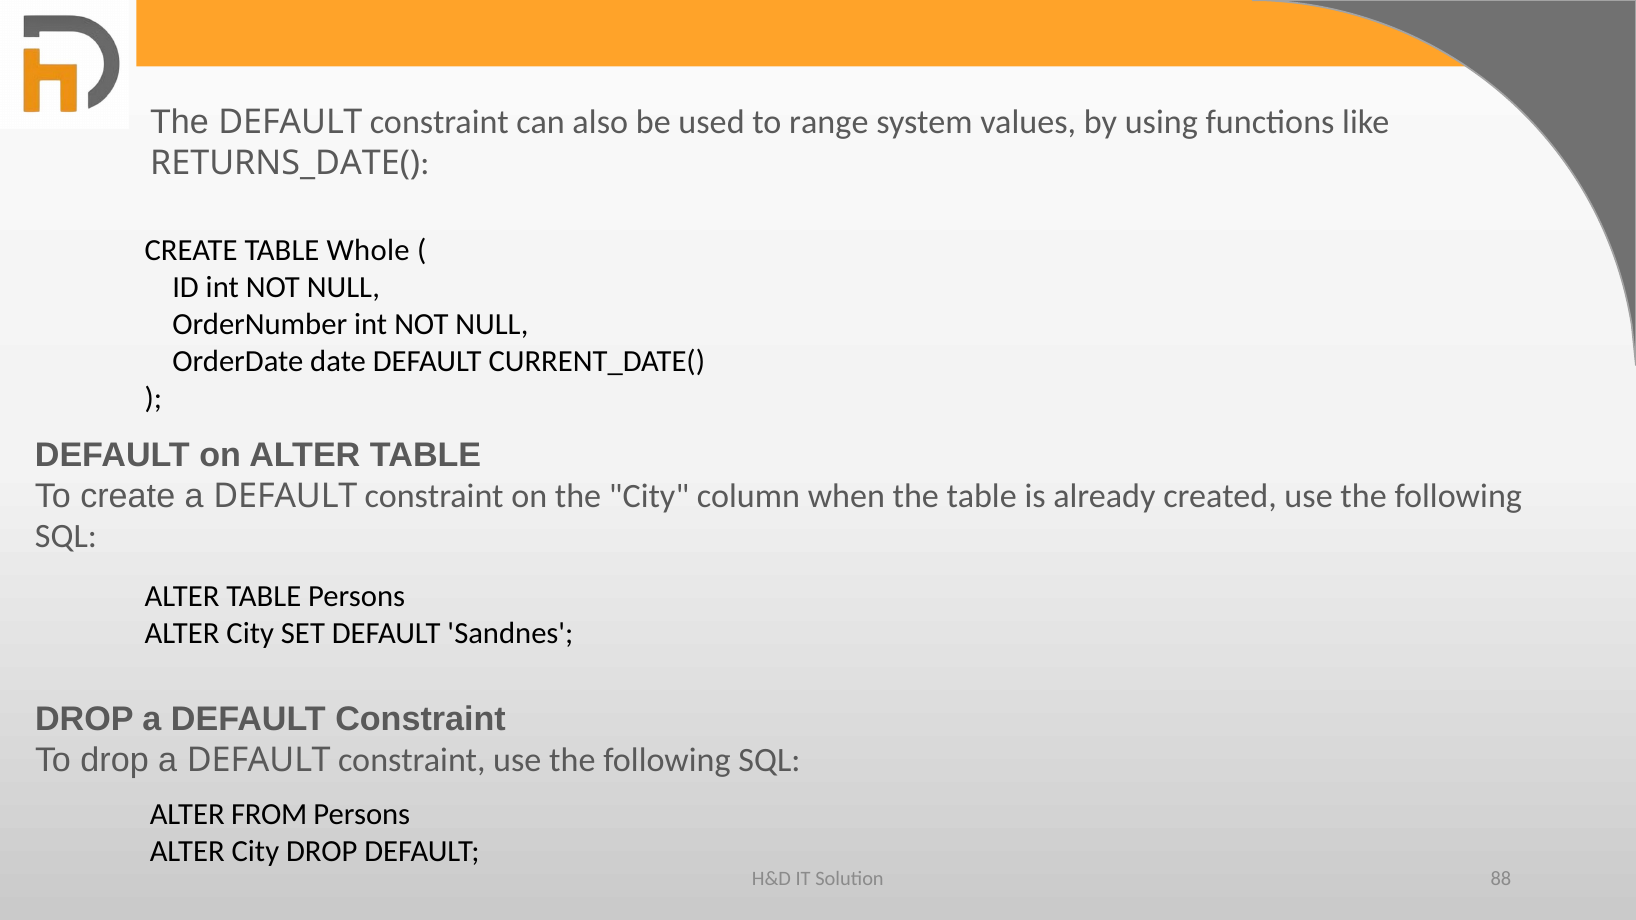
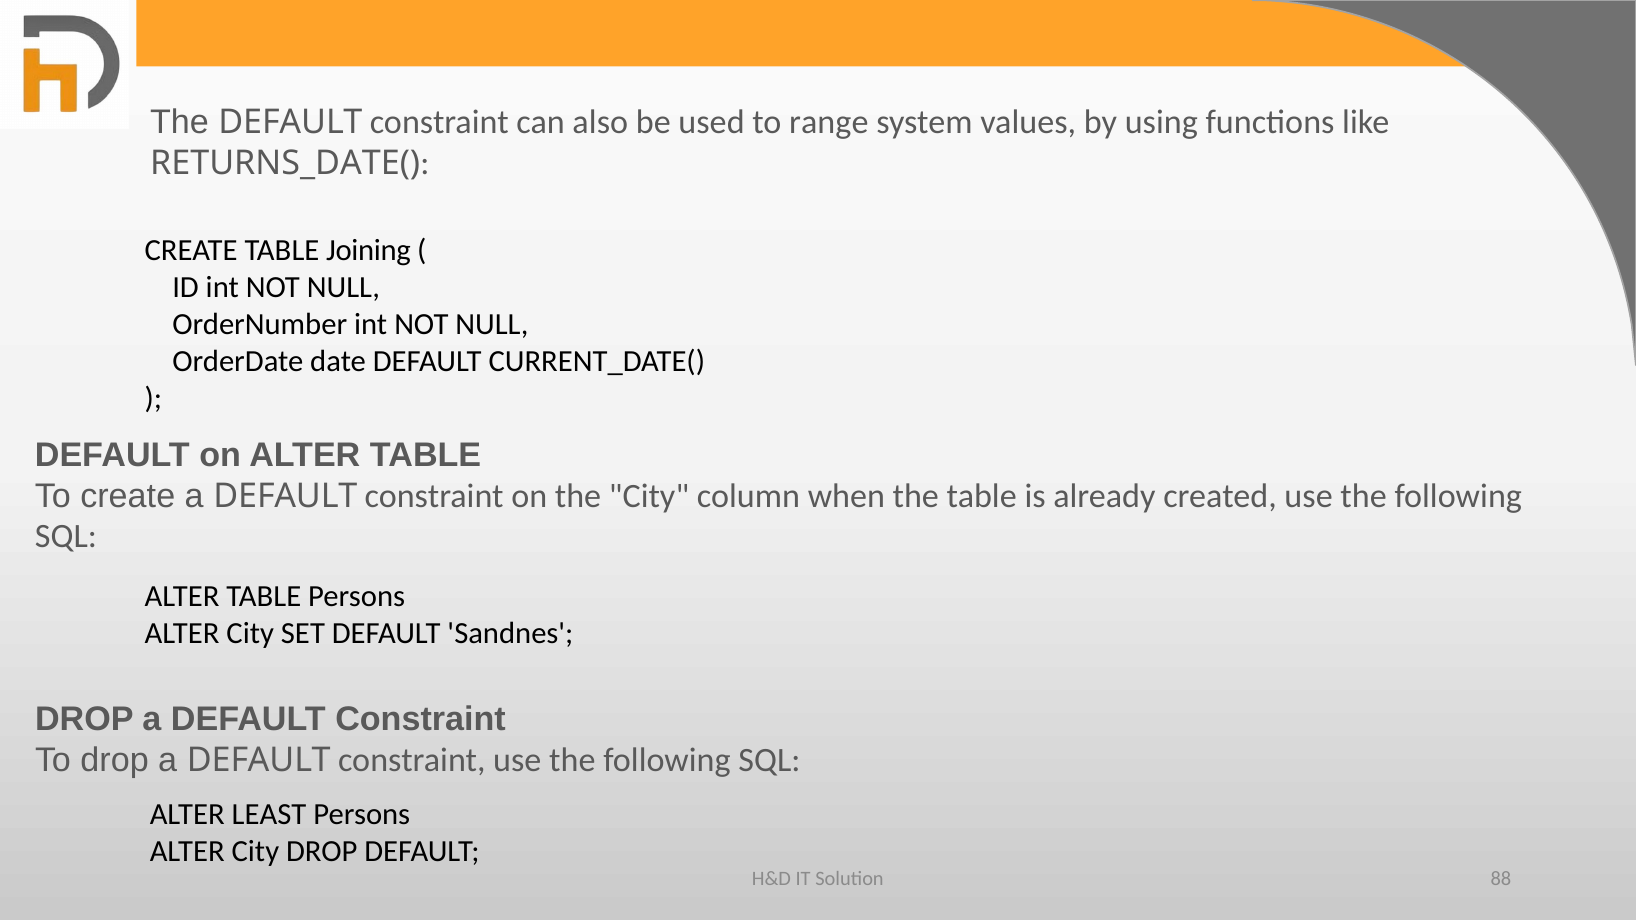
Whole: Whole -> Joining (368, 251)
FROM: FROM -> LEAST (269, 815)
